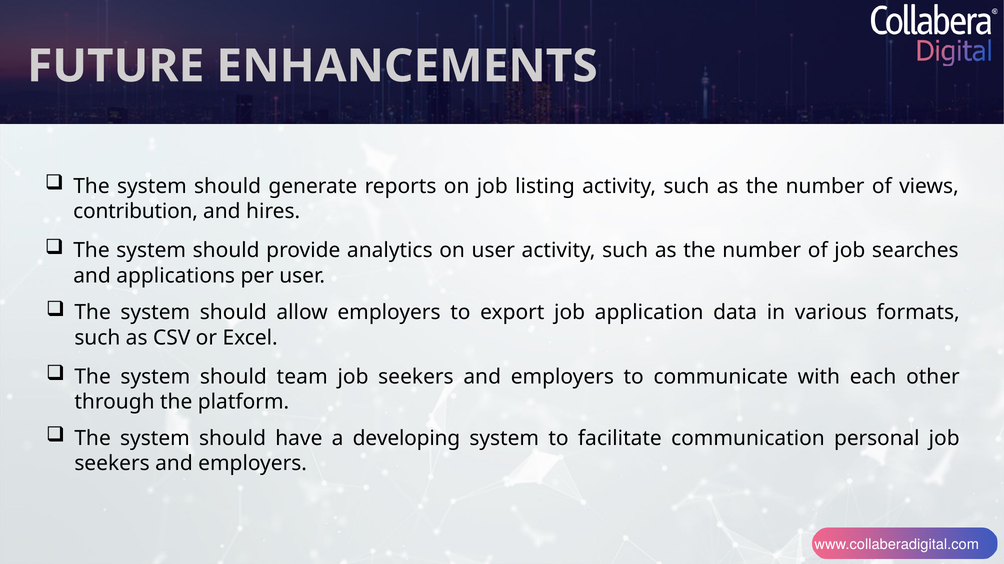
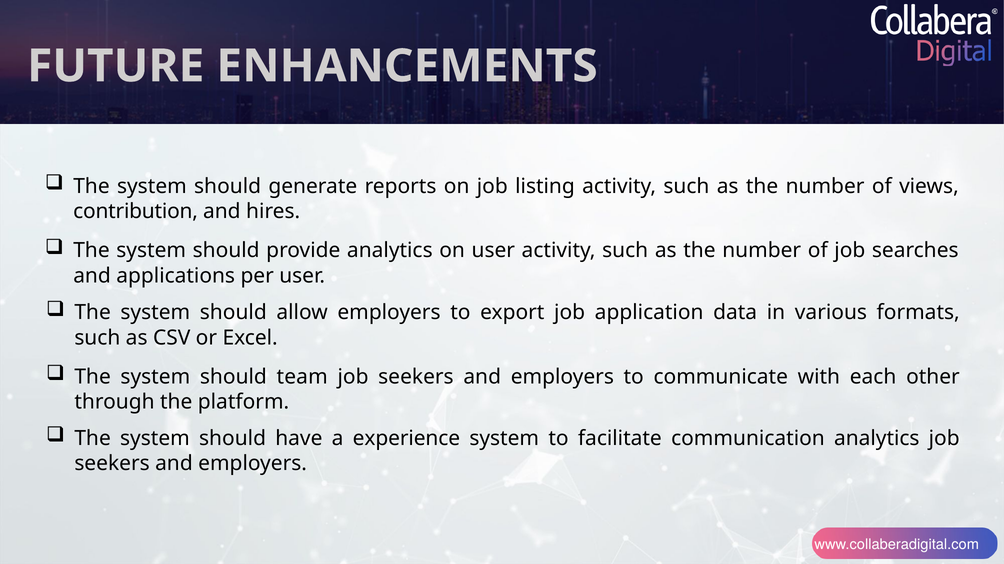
developing: developing -> experience (406, 439)
communication personal: personal -> analytics (877, 439)
